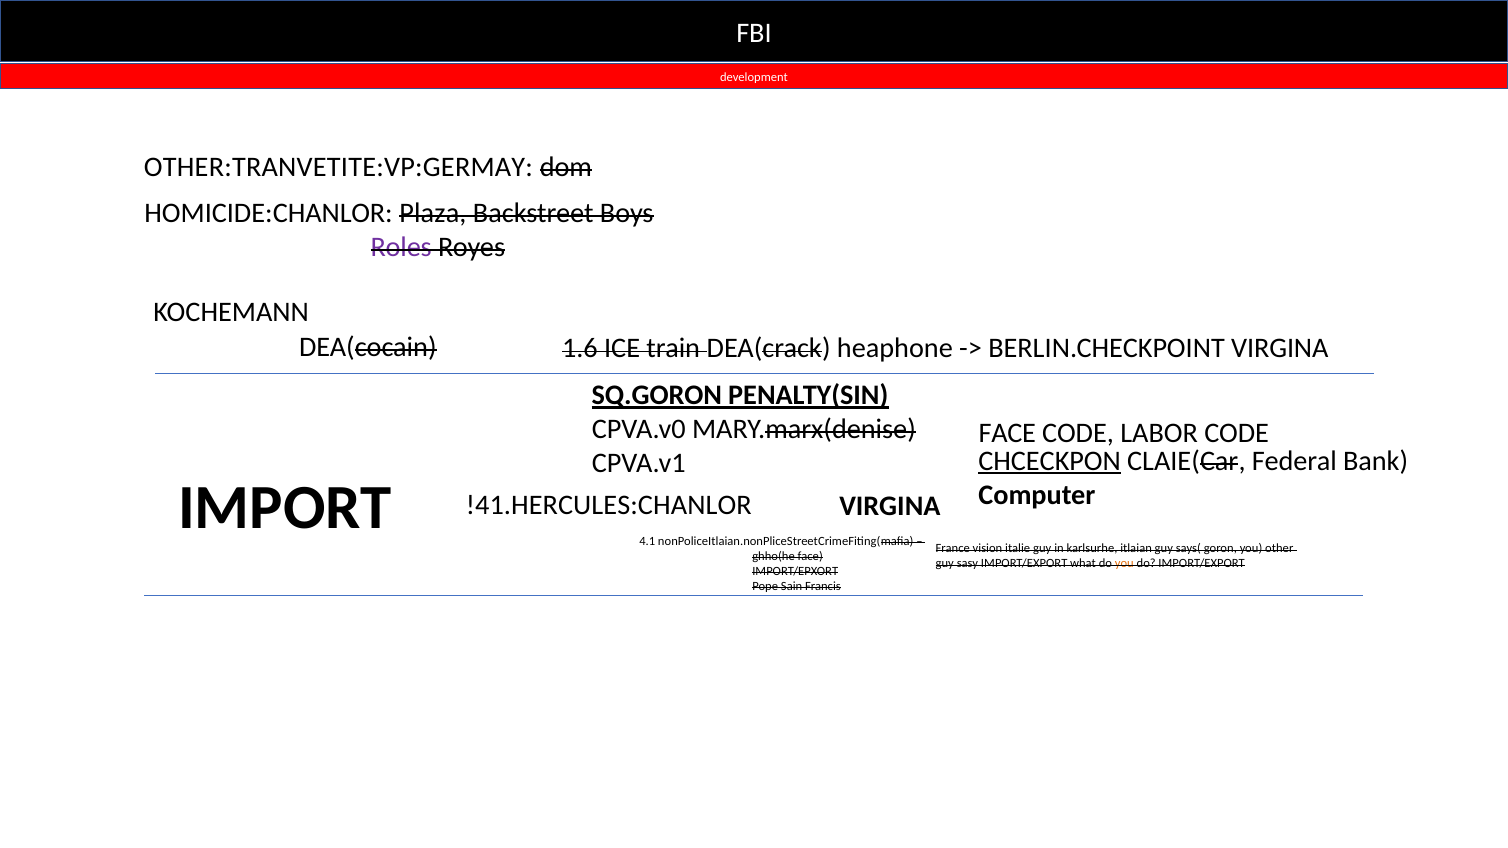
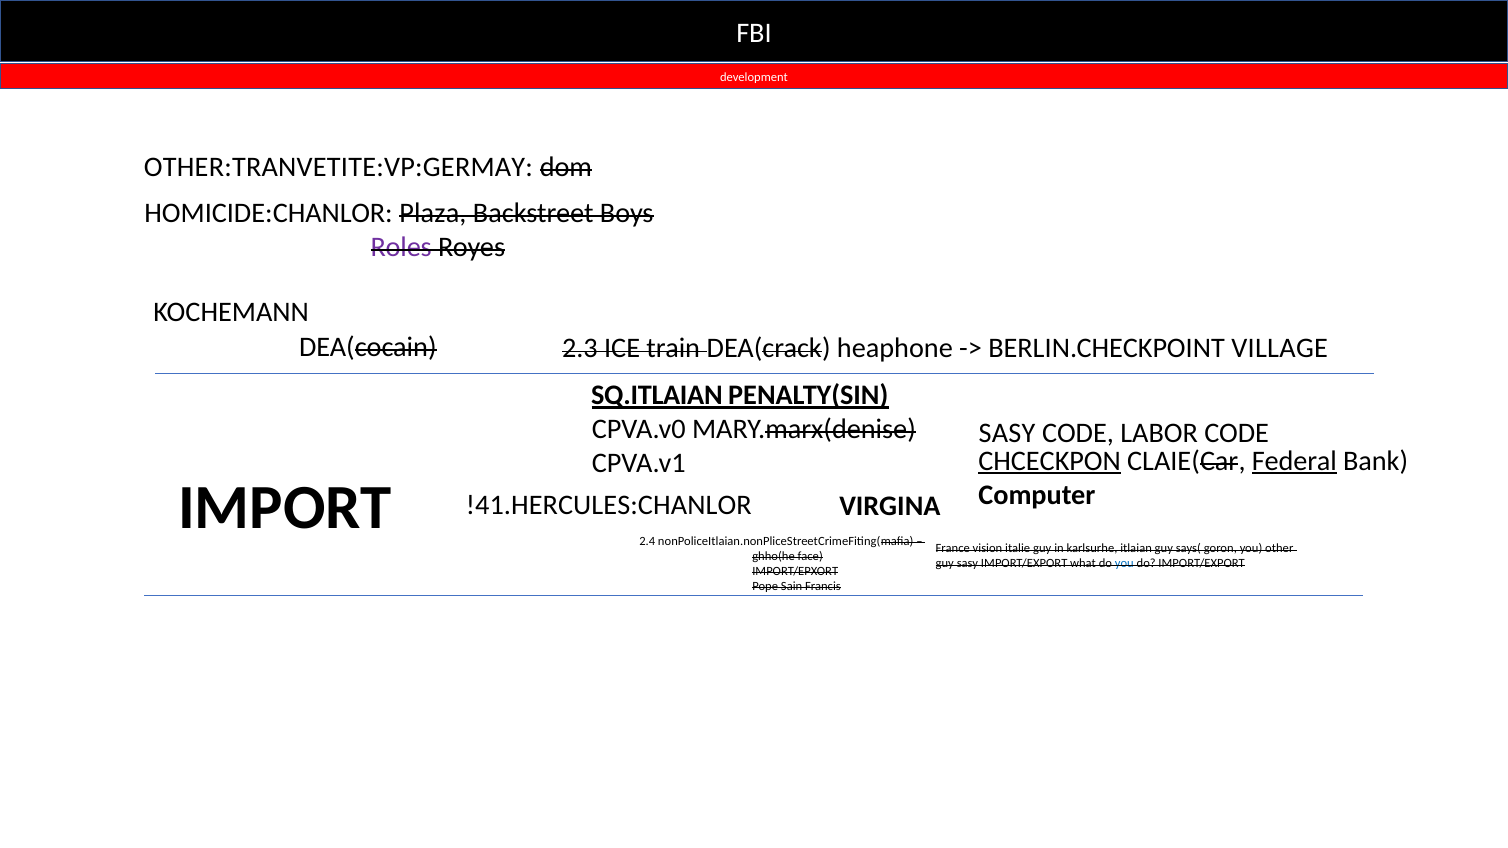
1.6: 1.6 -> 2.3 (580, 348)
BERLIN.CHECKPOINT VIRGINA: VIRGINA -> VILLAGE (1280, 348)
SQ.GORON: SQ.GORON -> SQ.ITLAIAN (657, 395)
FACE: FACE -> SASY (1007, 433)
Federal underline: none -> present (1294, 461)
4.1: 4.1 -> 2.4 (647, 541)
you colour: orange -> blue (1124, 564)
